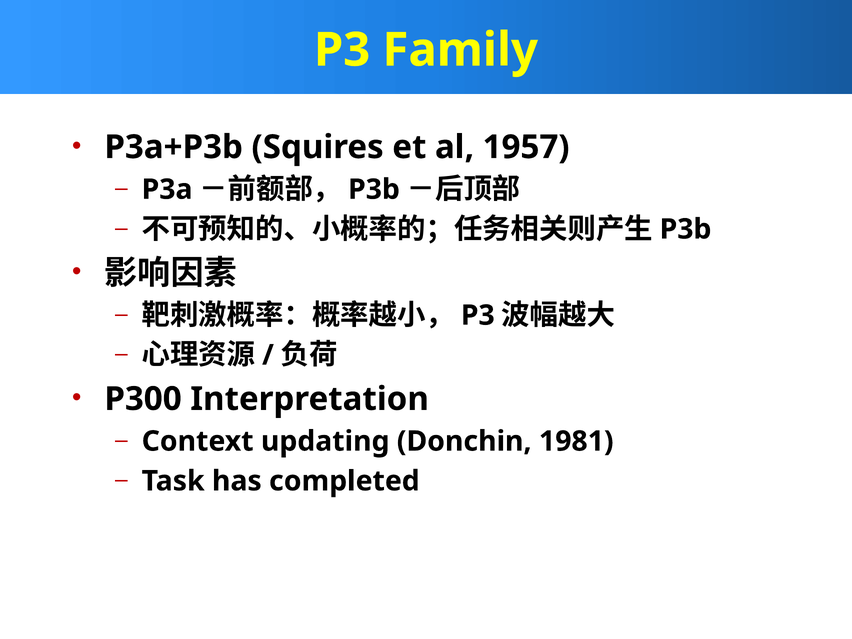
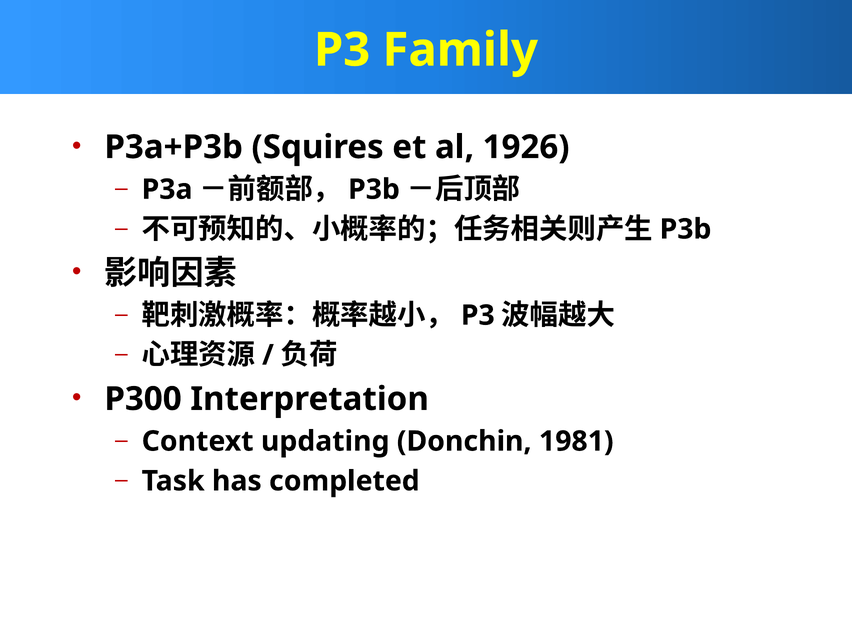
1957: 1957 -> 1926 (526, 147)
